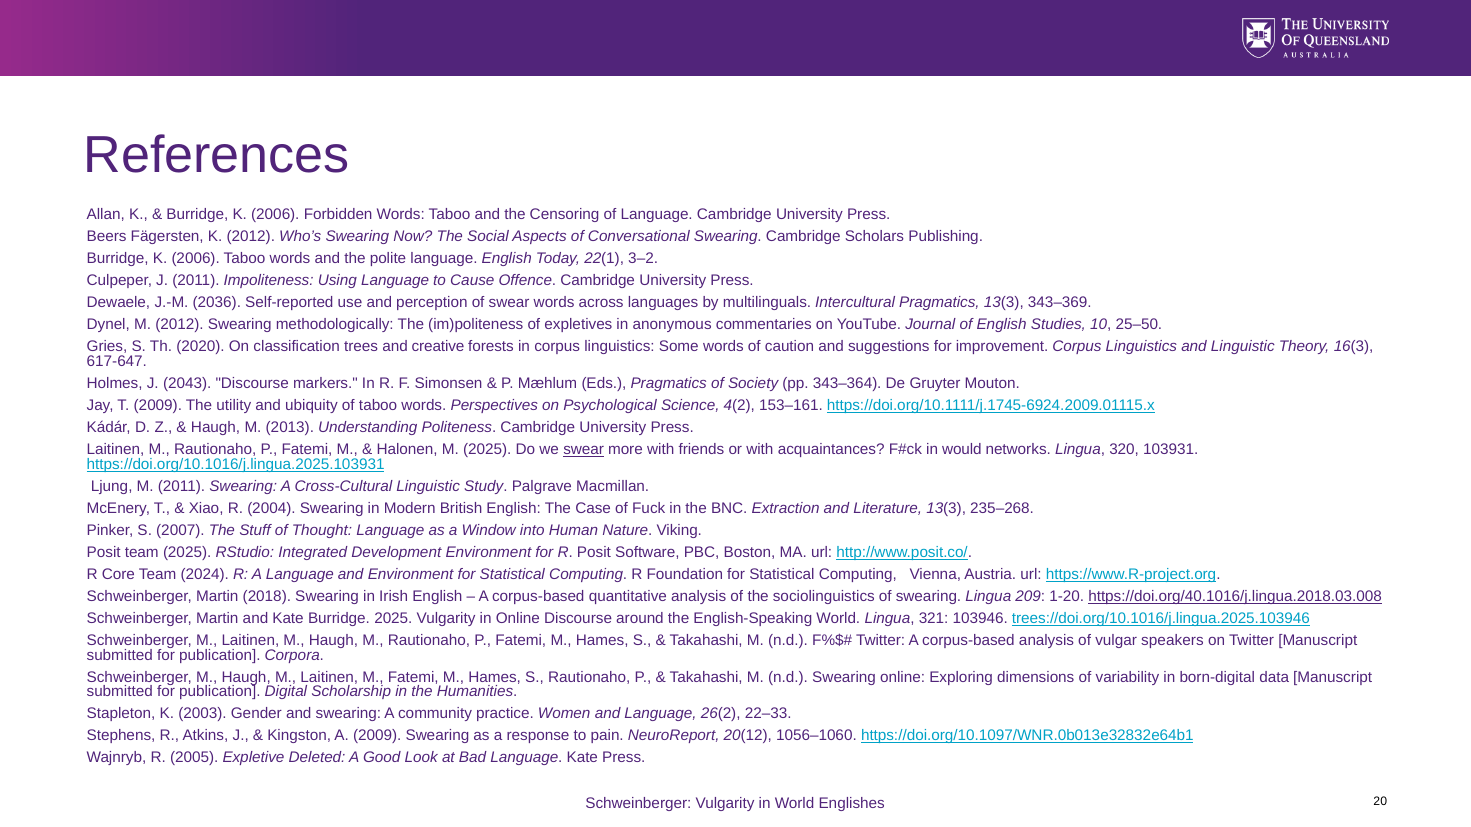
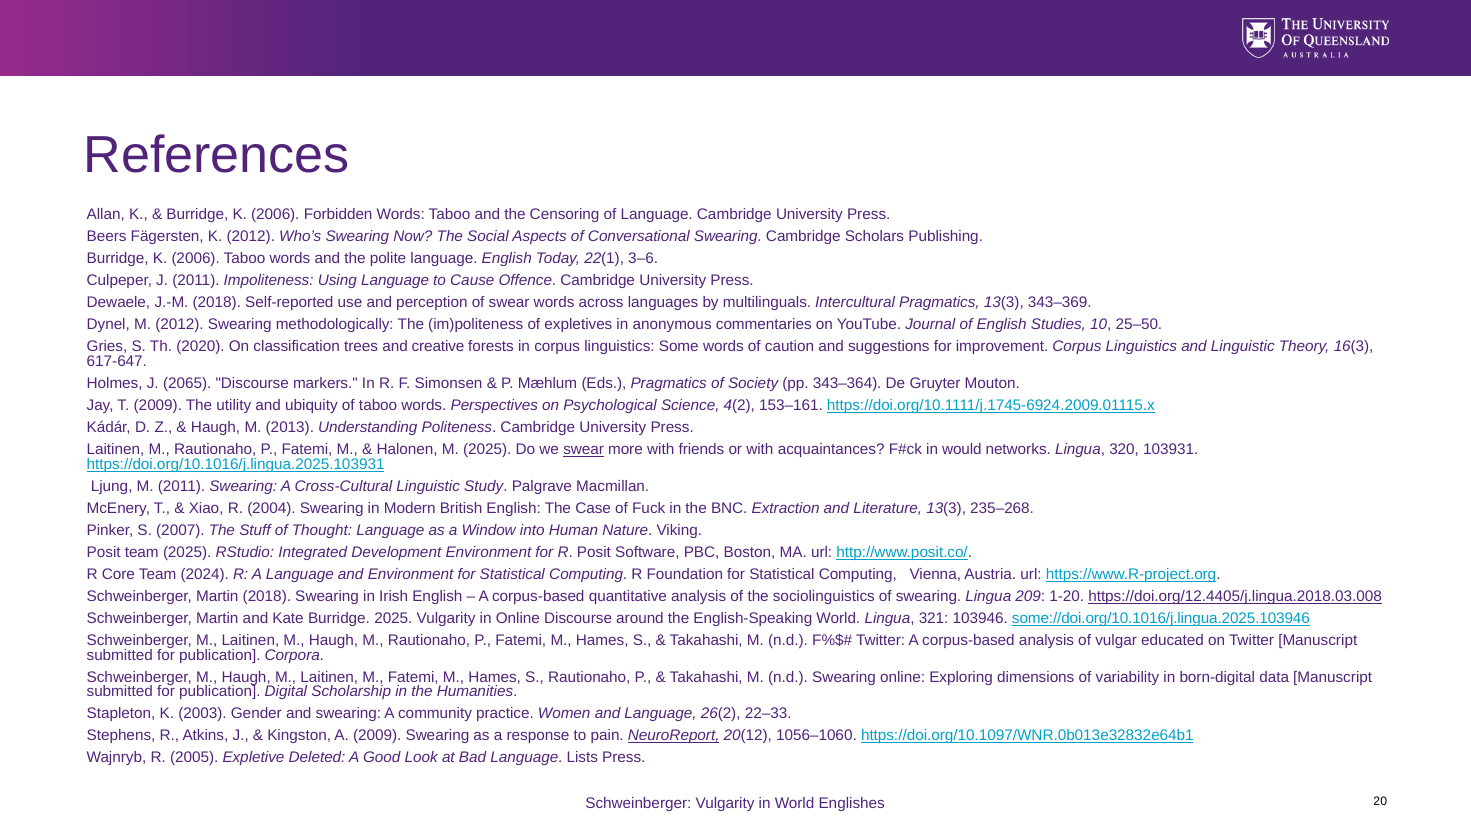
3–2: 3–2 -> 3–6 (643, 259)
J.-M 2036: 2036 -> 2018 (217, 303)
2043: 2043 -> 2065 (187, 384)
https://doi.org/40.1016/j.lingua.2018.03.008: https://doi.org/40.1016/j.lingua.2018.03.008 -> https://doi.org/12.4405/j.lingua.2018.03.008 (1235, 597)
trees://doi.org/10.1016/j.lingua.2025.103946: trees://doi.org/10.1016/j.lingua.2025.103946 -> some://doi.org/10.1016/j.lingua.2025.103946 (1161, 619)
speakers: speakers -> educated (1173, 641)
NeuroReport underline: none -> present (674, 736)
Language Kate: Kate -> Lists (582, 758)
